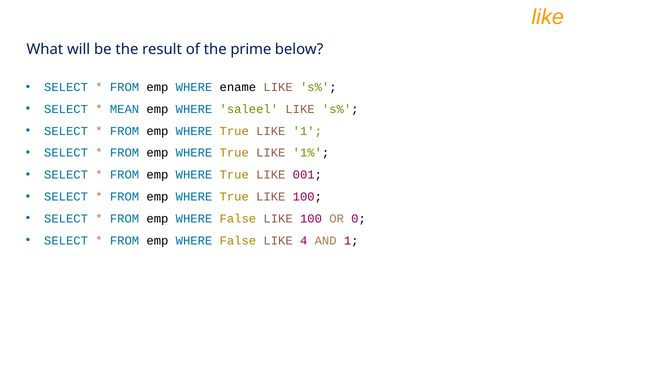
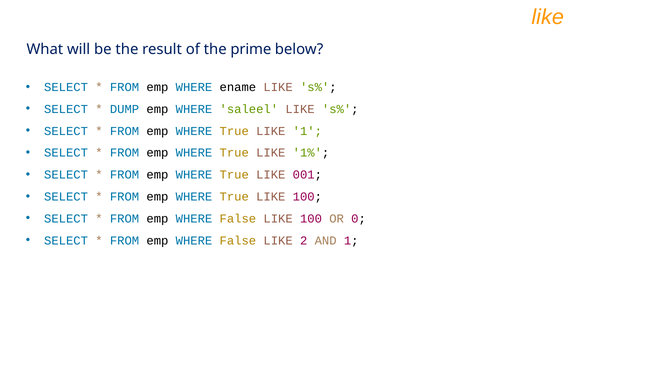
MEAN: MEAN -> DUMP (125, 109)
4: 4 -> 2 (304, 241)
